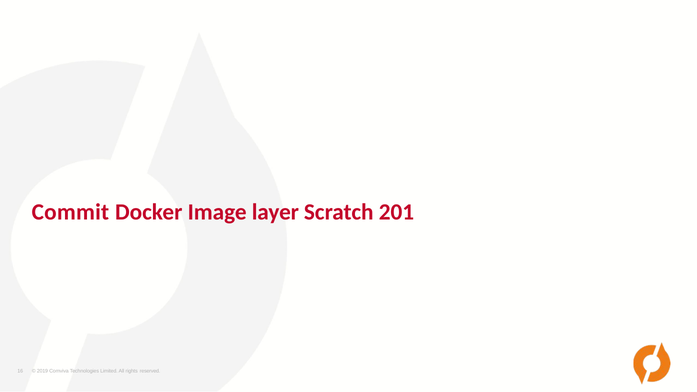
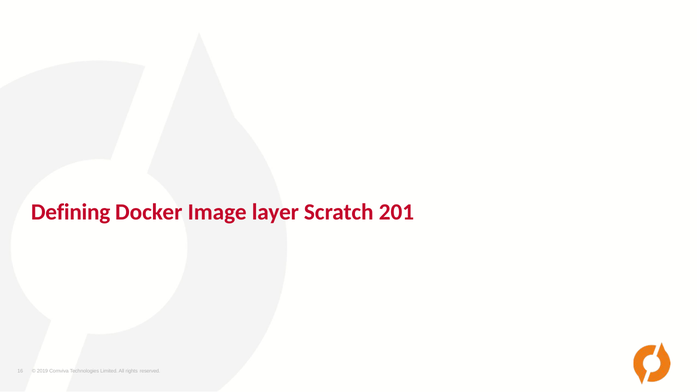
Commit: Commit -> Defining (71, 212)
